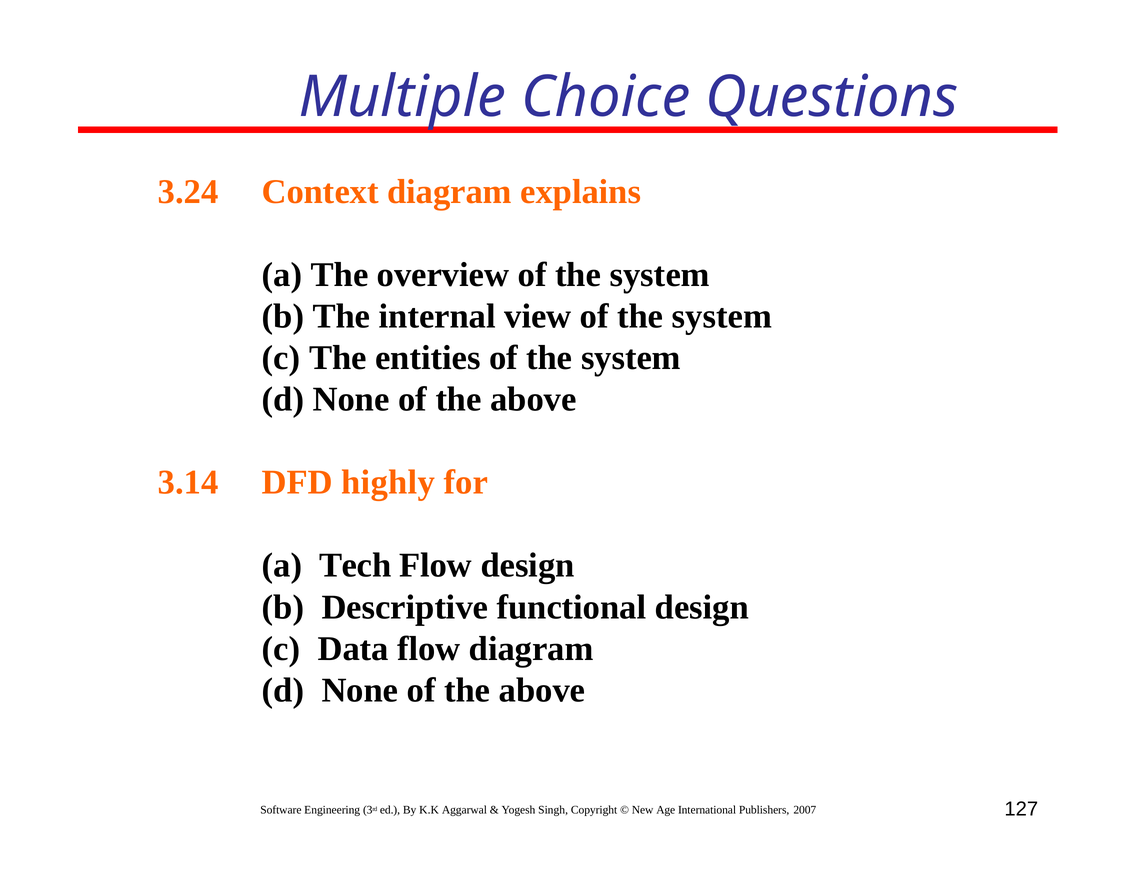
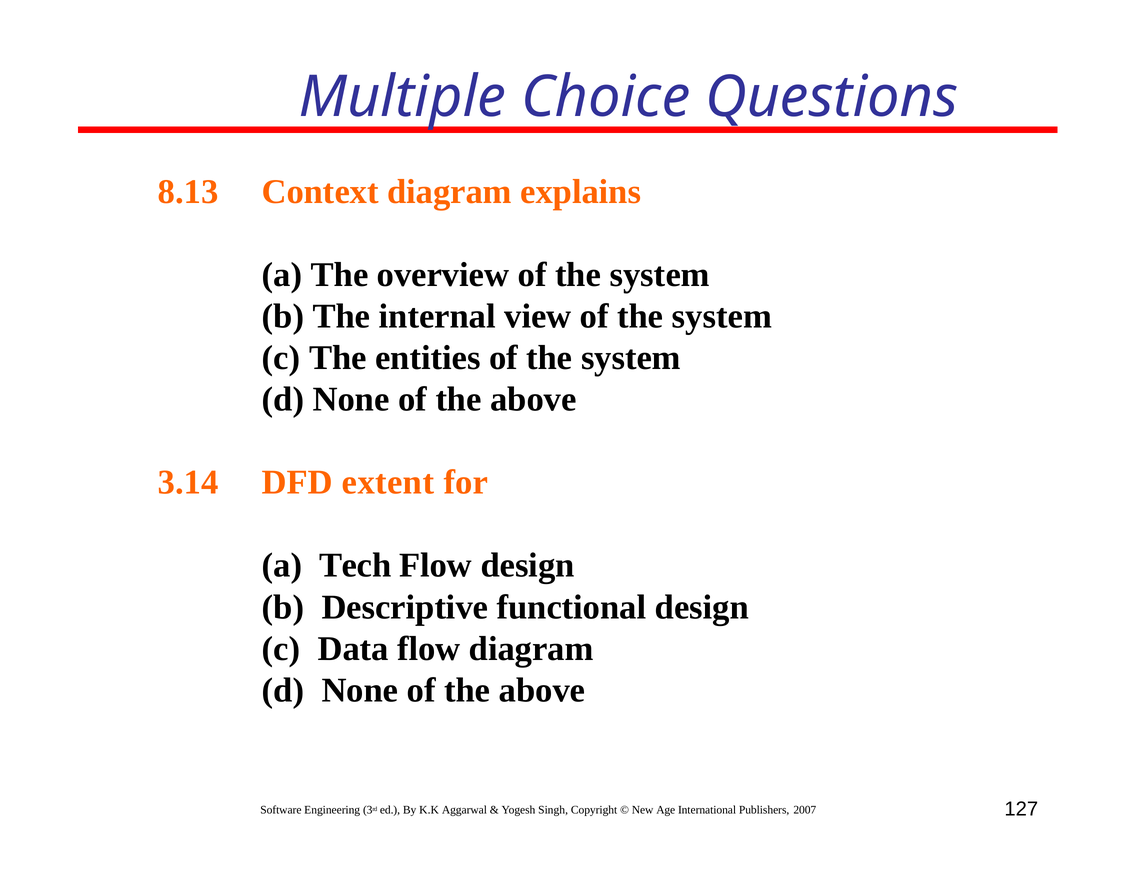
3.24: 3.24 -> 8.13 (188, 192)
highly: highly -> extent (388, 483)
